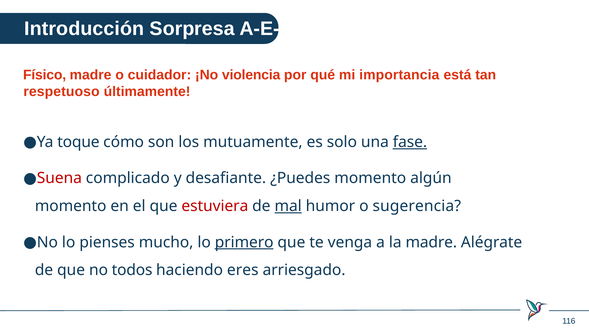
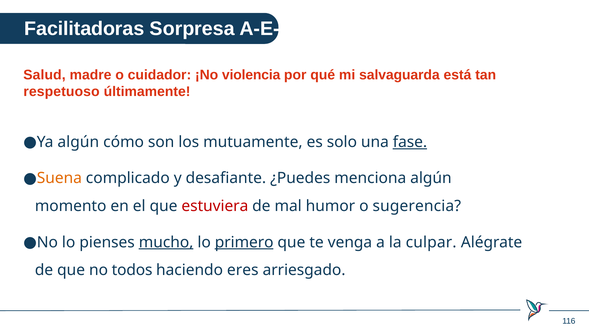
Introducción: Introducción -> Facilitadoras (84, 29)
Físico: Físico -> Salud (44, 75)
importancia: importancia -> salvaguarda (399, 75)
Ya toque: toque -> algún (78, 142)
Suena colour: red -> orange (59, 178)
¿Puedes momento: momento -> menciona (370, 178)
mal underline: present -> none (288, 206)
mucho underline: none -> present (166, 242)
la madre: madre -> culpar (431, 242)
